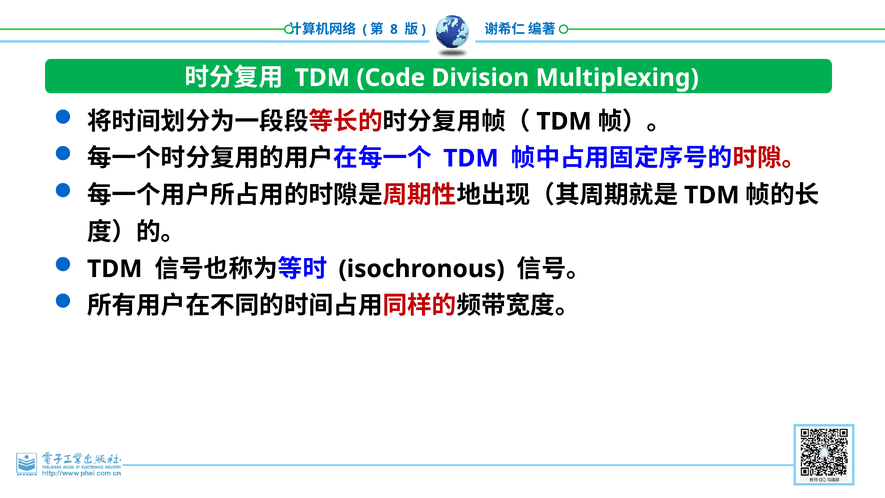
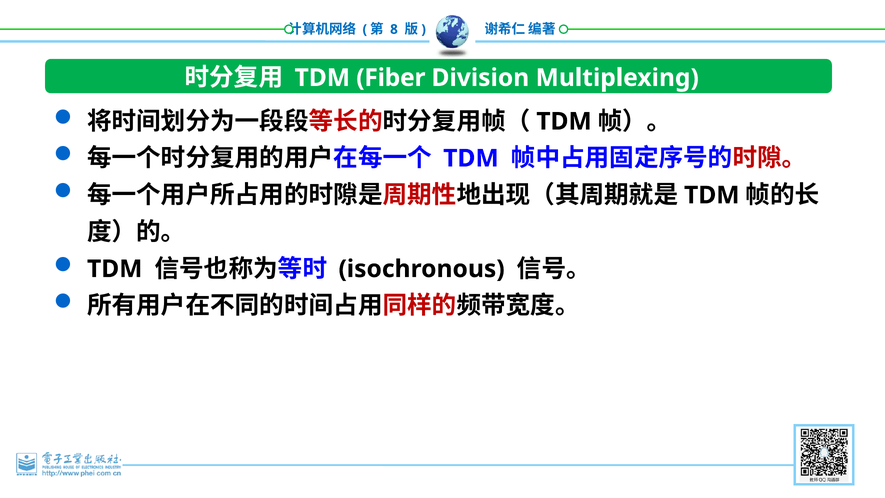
Code: Code -> Fiber (391, 78)
